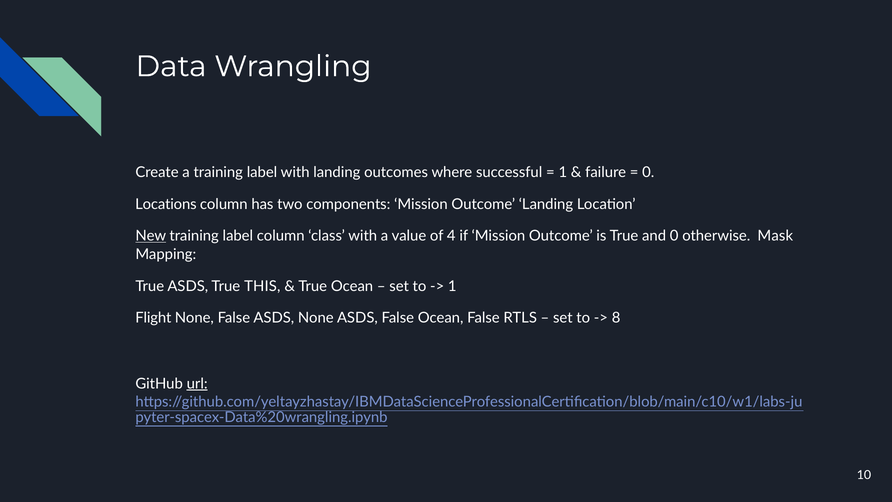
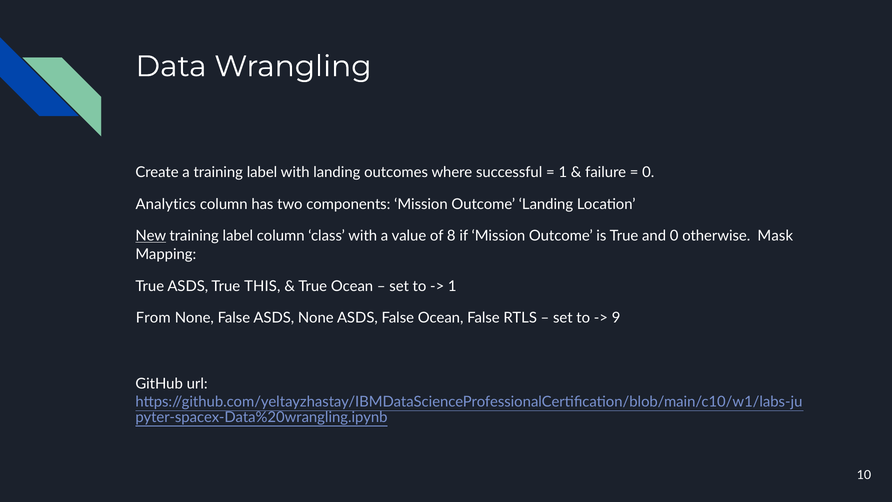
Locations: Locations -> Analytics (166, 204)
4: 4 -> 8 (451, 236)
Flight: Flight -> From (153, 318)
8: 8 -> 9 (616, 318)
url underline: present -> none (197, 383)
